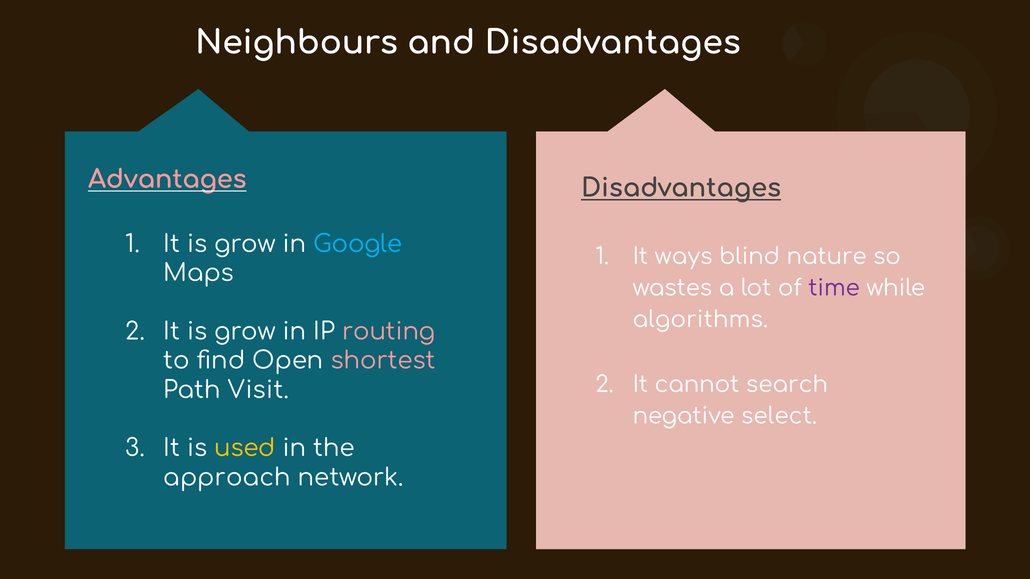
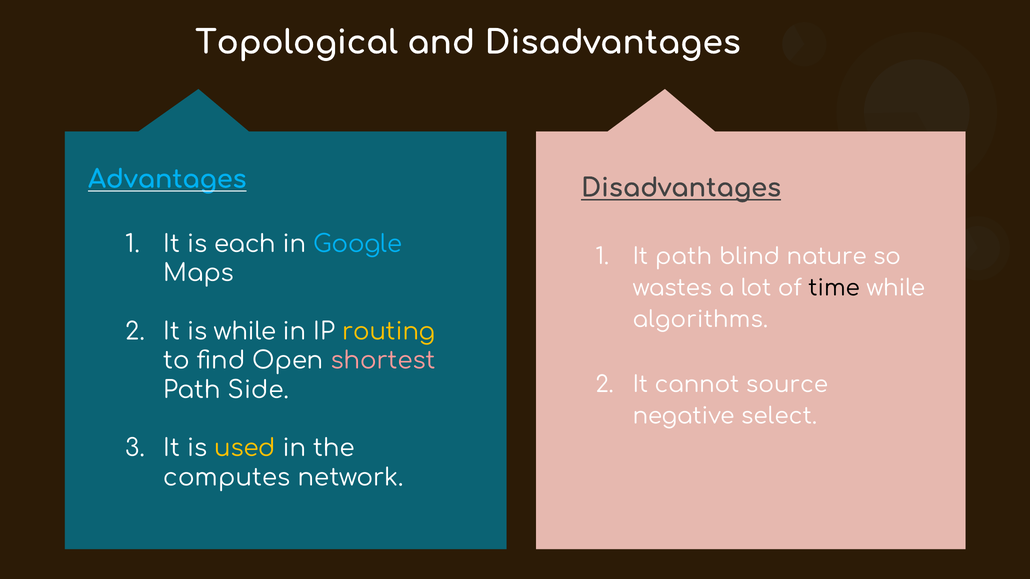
Neighbours: Neighbours -> Topological (297, 43)
Advantages colour: pink -> light blue (167, 179)
grow: grow -> each (245, 244)
It ways: ways -> path (684, 257)
time colour: purple -> black (834, 288)
grow: grow -> while (245, 332)
routing colour: pink -> yellow (389, 332)
search: search -> source (787, 385)
Visit: Visit -> Side (258, 390)
approach: approach -> computes (227, 478)
